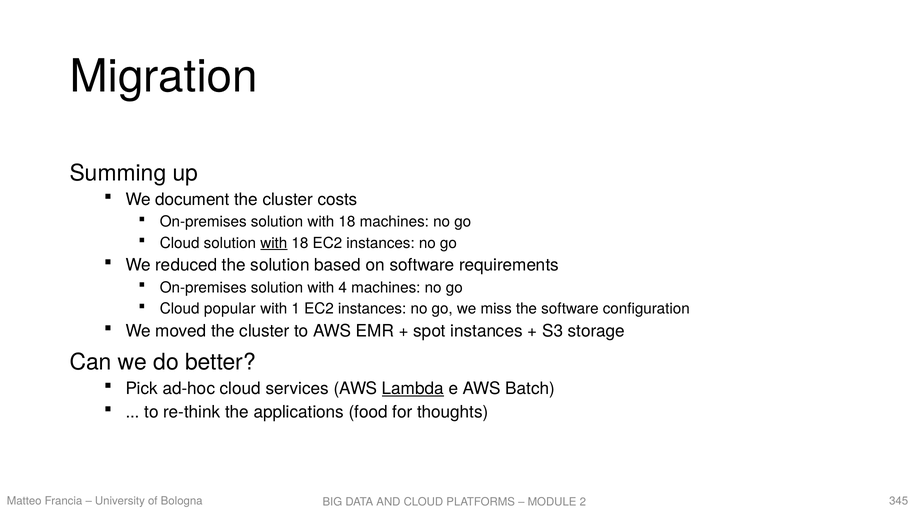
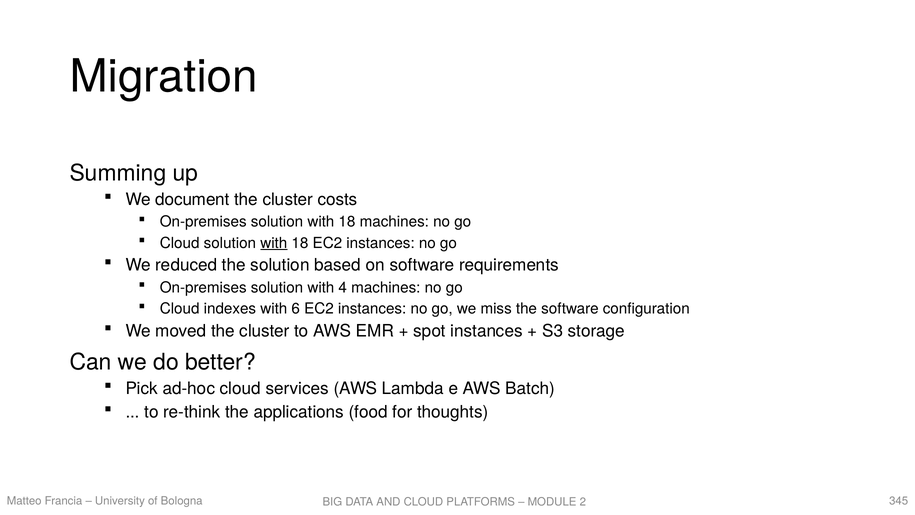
popular: popular -> indexes (230, 309)
1: 1 -> 6 (296, 309)
Lambda underline: present -> none (413, 388)
